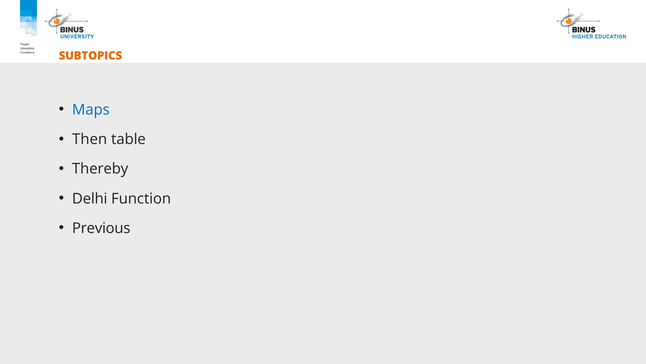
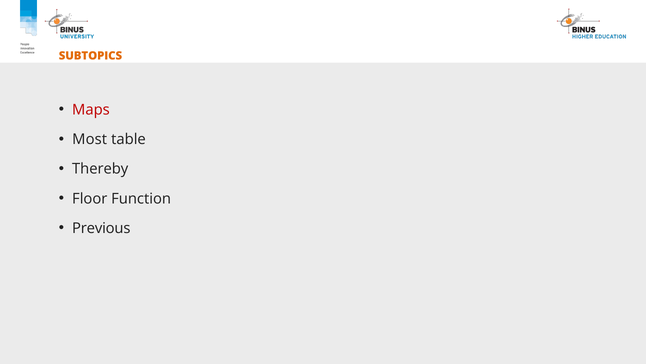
Maps colour: blue -> red (91, 110)
Then: Then -> Most (90, 139)
Delhi: Delhi -> Floor (90, 198)
